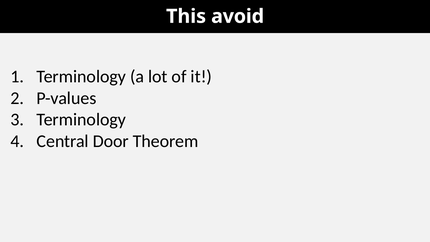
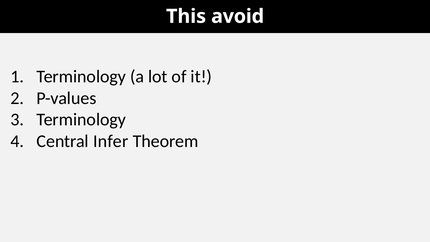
Door: Door -> Infer (111, 141)
